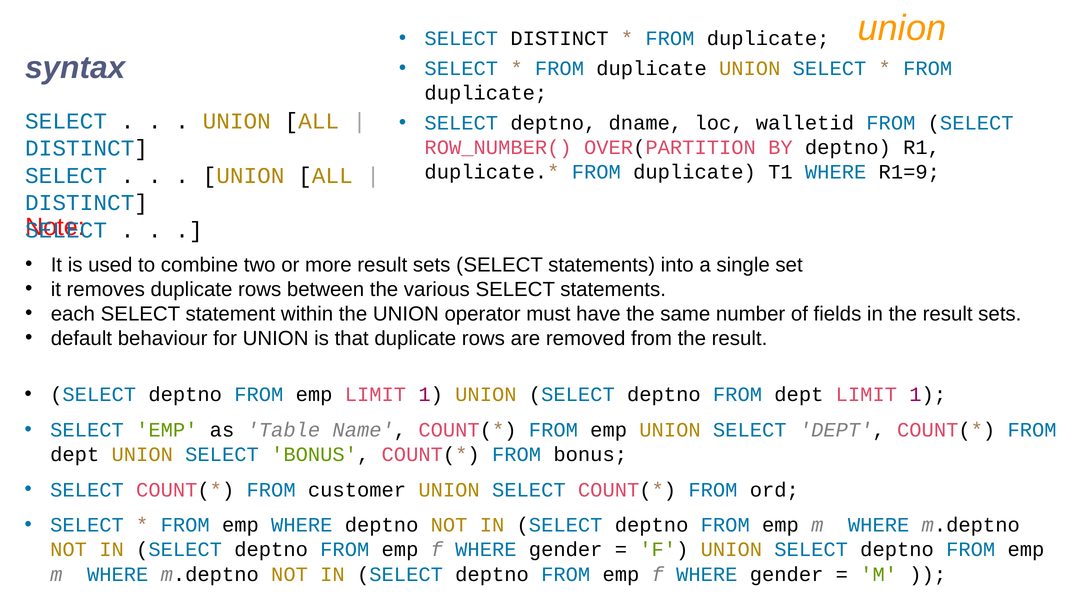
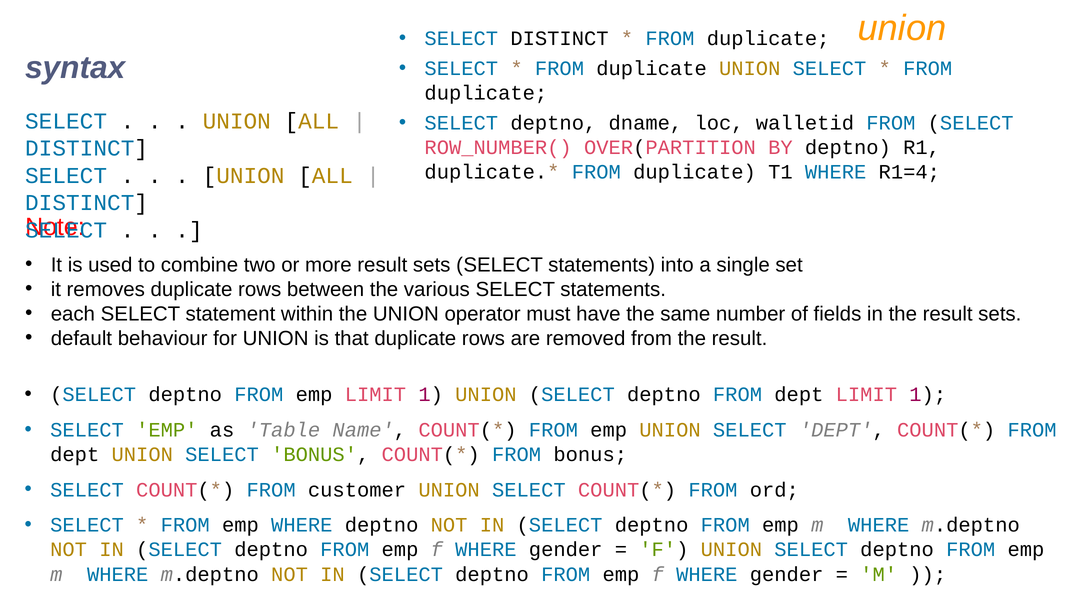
R1=9: R1=9 -> R1=4 (909, 172)
